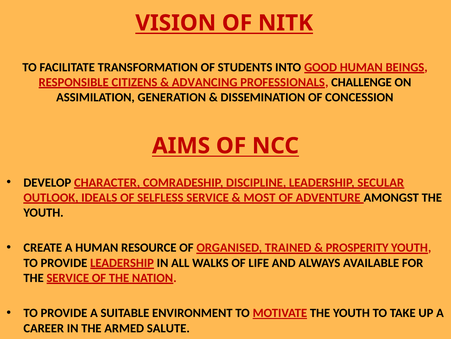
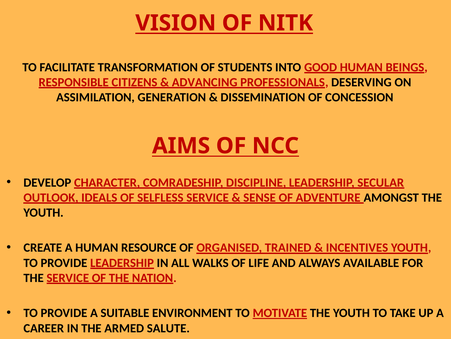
CHALLENGE: CHALLENGE -> DESERVING (361, 82)
MOST: MOST -> SENSE (260, 197)
PROSPERITY: PROSPERITY -> INCENTIVES (357, 247)
